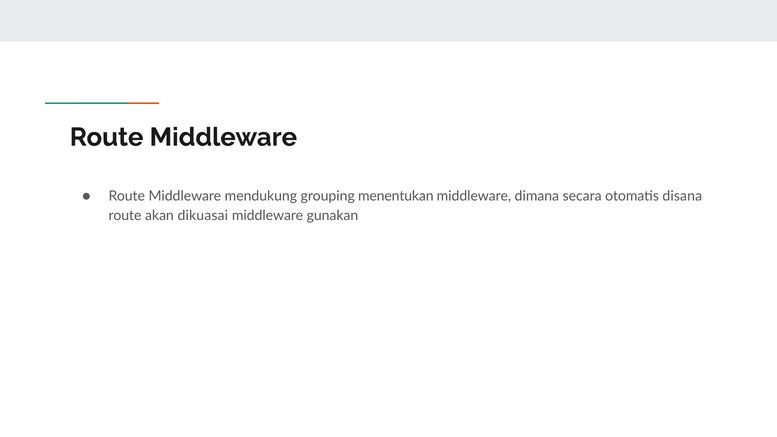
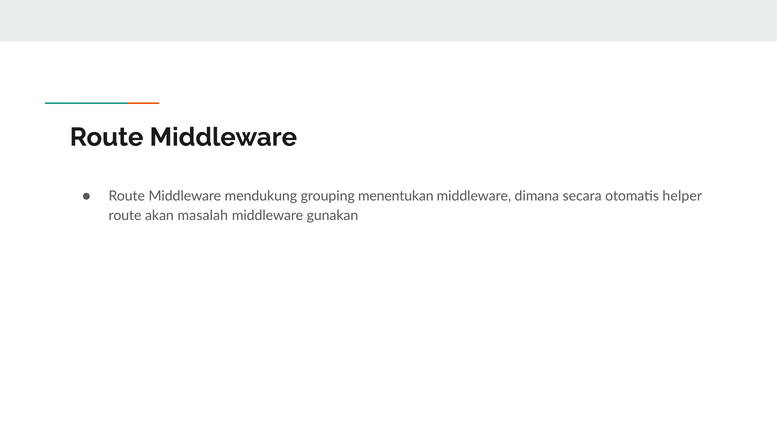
disana: disana -> helper (682, 196)
dikuasai: dikuasai -> masalah (203, 216)
